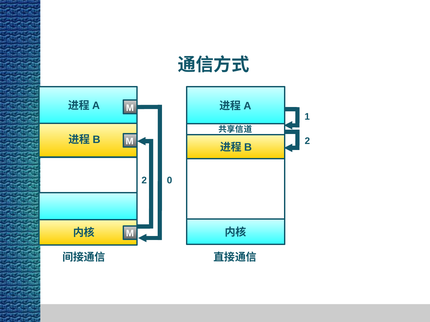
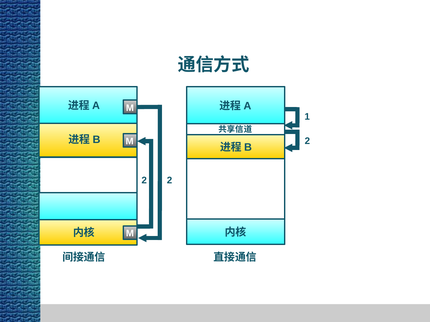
2 0: 0 -> 2 (170, 181)
